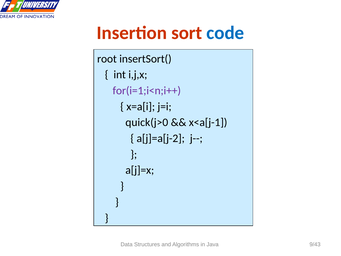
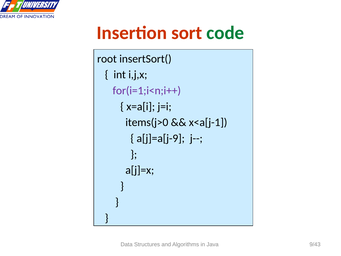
code colour: blue -> green (225, 33)
quick(j>0: quick(j>0 -> items(j>0 (147, 122)
a[j]=a[j-2: a[j]=a[j-2 -> a[j]=a[j-9 (161, 138)
